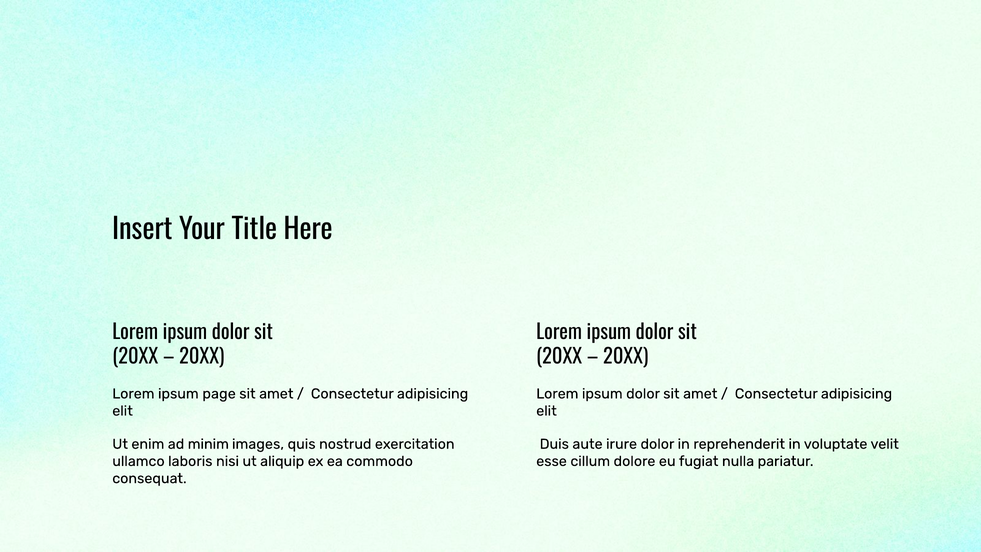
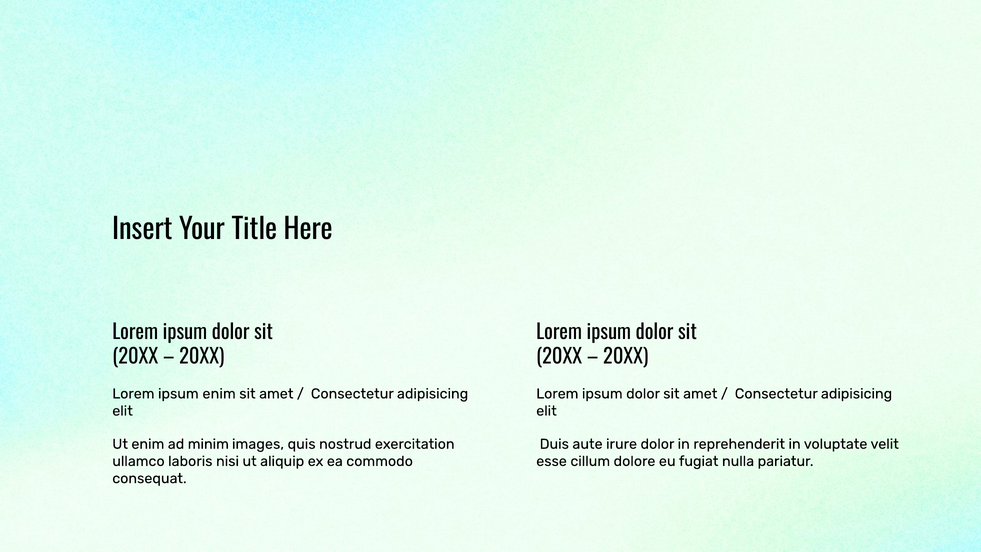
ipsum page: page -> enim (219, 394)
